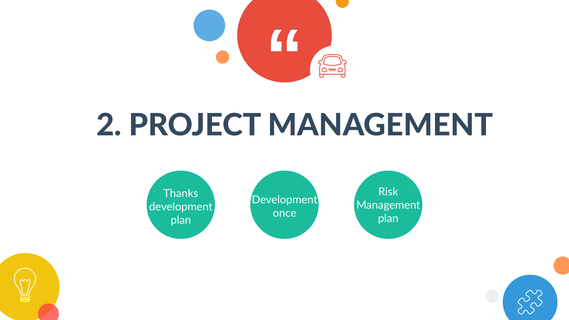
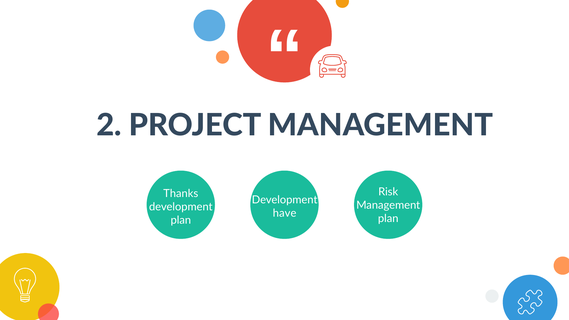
once: once -> have (285, 213)
